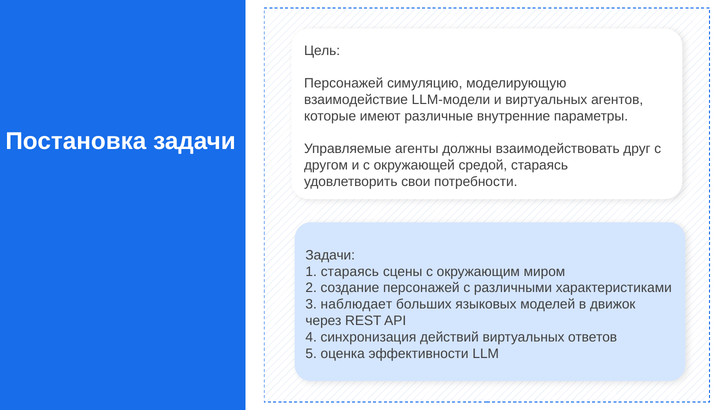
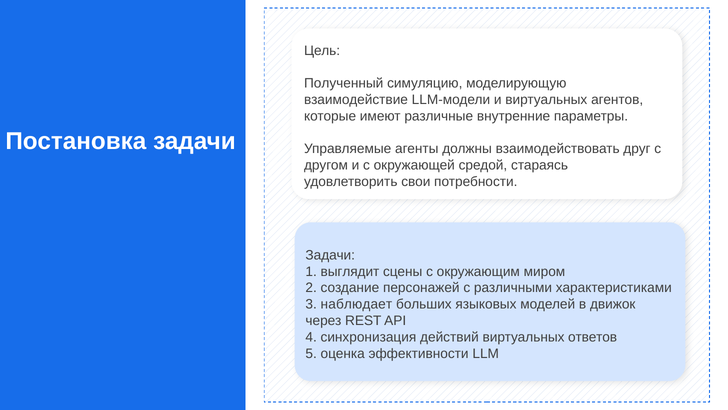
Персонажей: Персонажей -> Полученный (344, 83)
1 стараясь: стараясь -> выглядит (350, 271)
